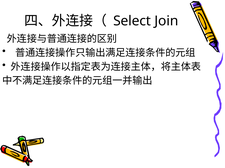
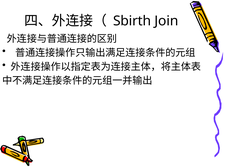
Select: Select -> Sbirth (132, 21)
